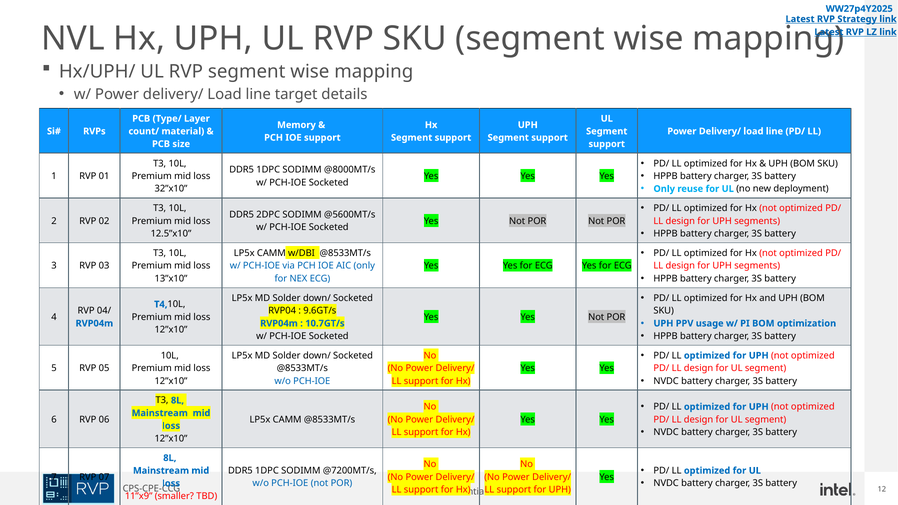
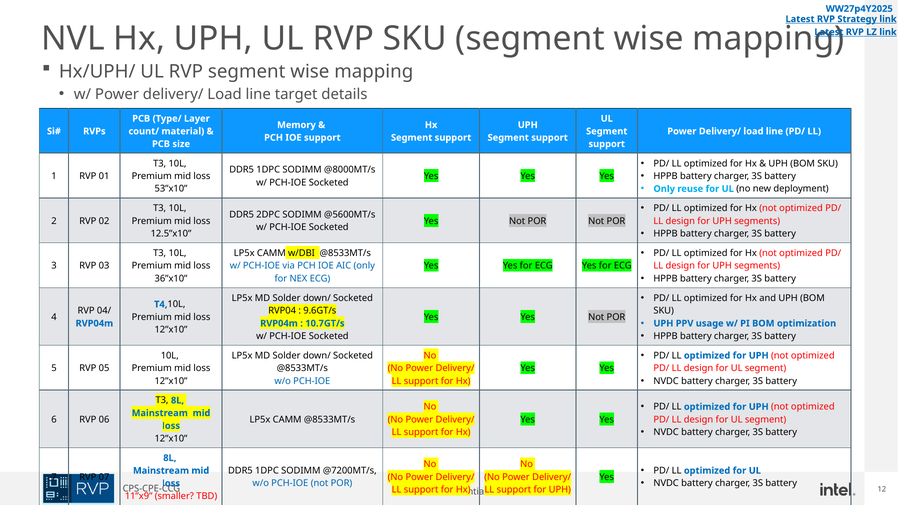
32”x10: 32”x10 -> 53”x10 (171, 189)
13”x10: 13”x10 -> 36”x10 (171, 279)
